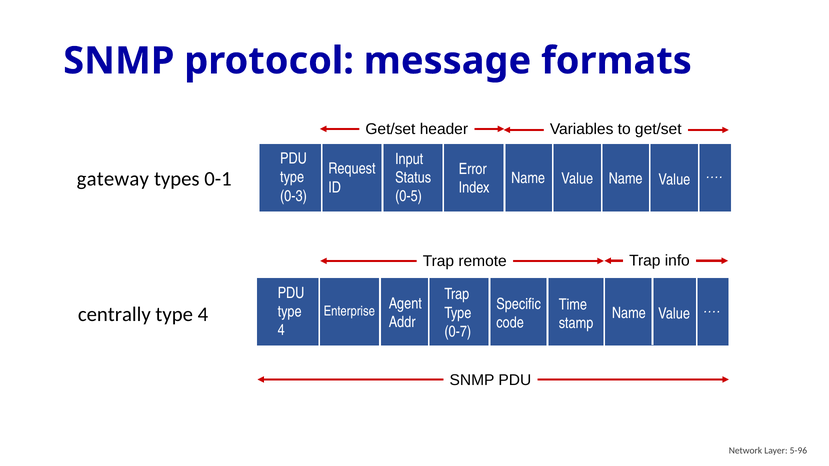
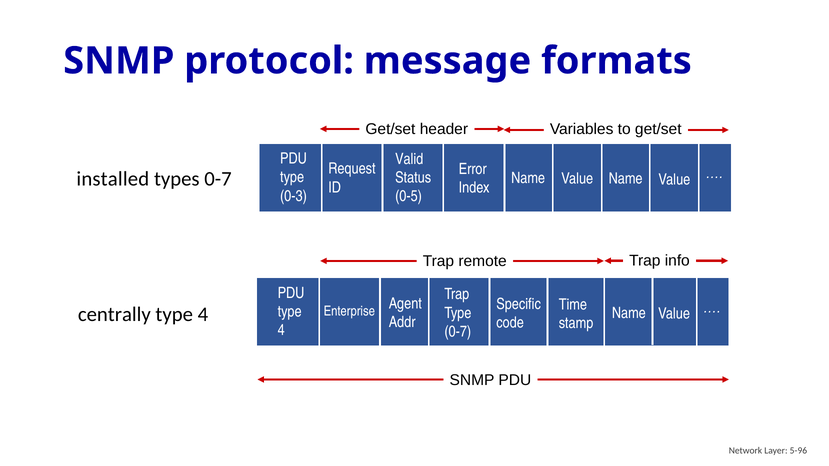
Input: Input -> Valid (409, 159)
gateway: gateway -> installed (113, 179)
types 0-1: 0-1 -> 0-7 (218, 179)
